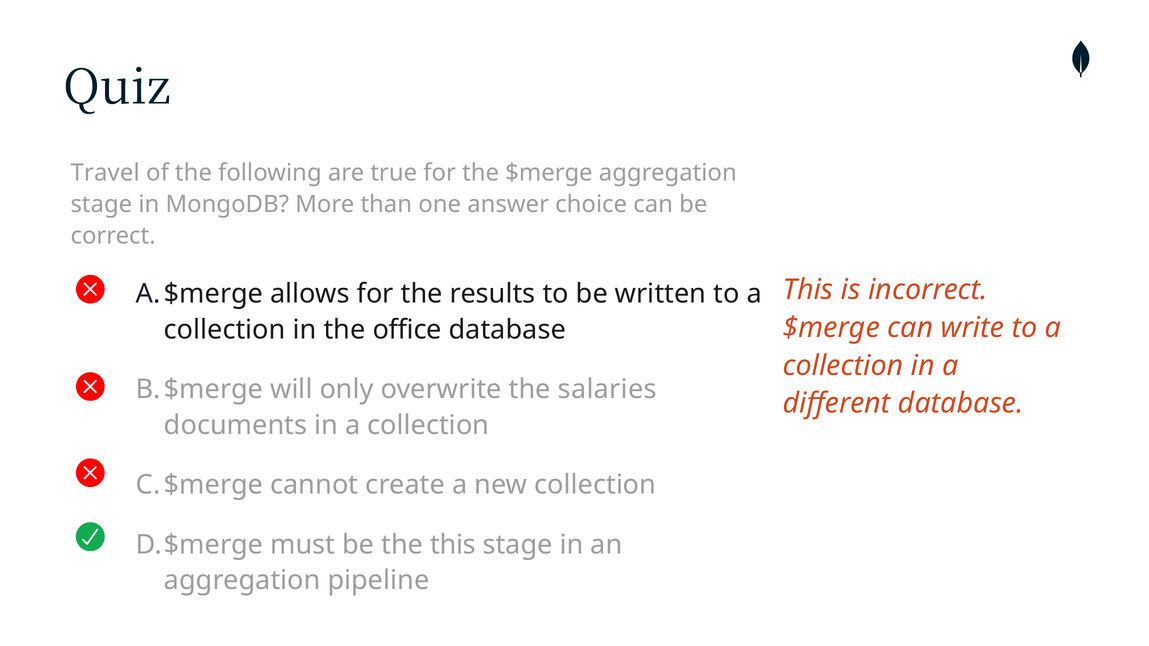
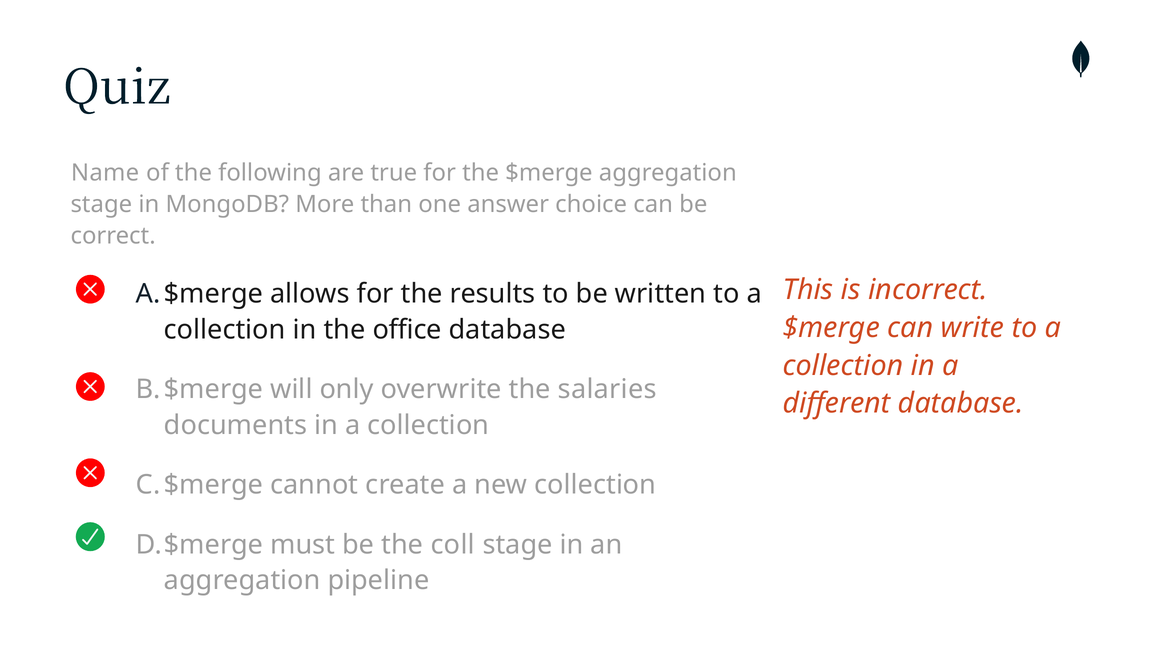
Travel: Travel -> Name (105, 173)
the this: this -> coll (453, 545)
